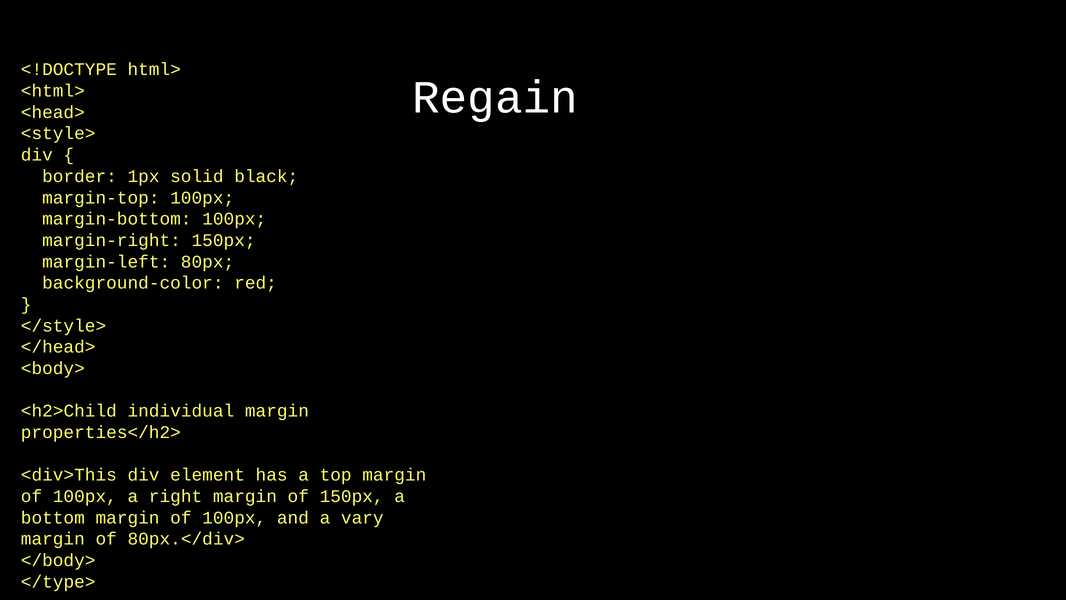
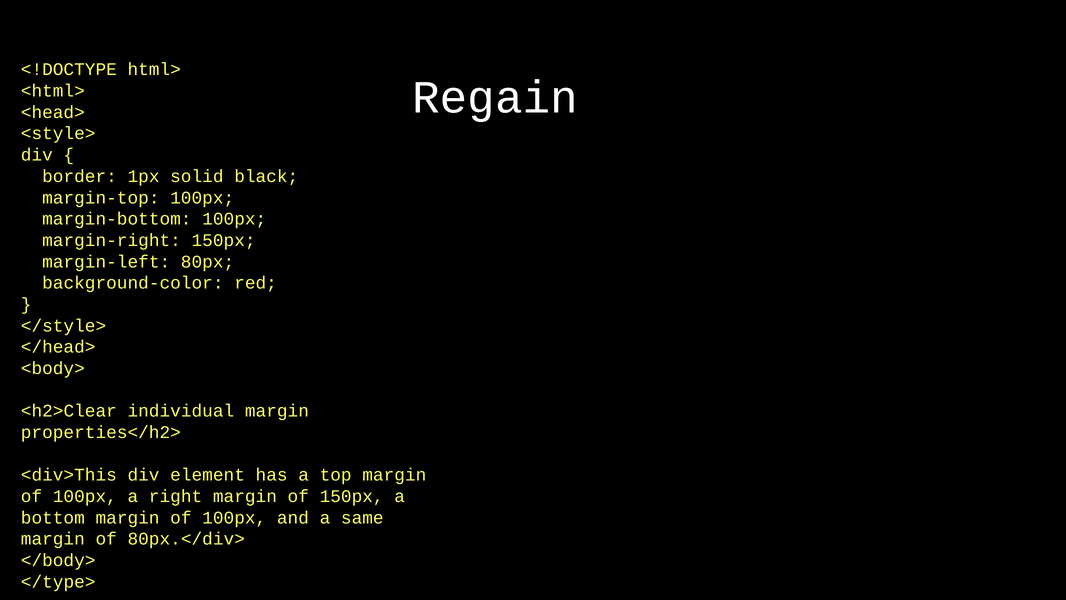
<h2>Child: <h2>Child -> <h2>Clear (69, 411)
vary: vary -> same (362, 517)
